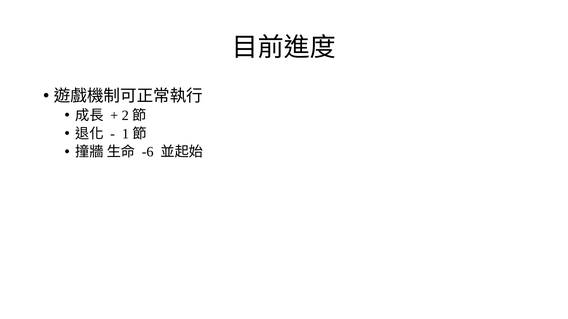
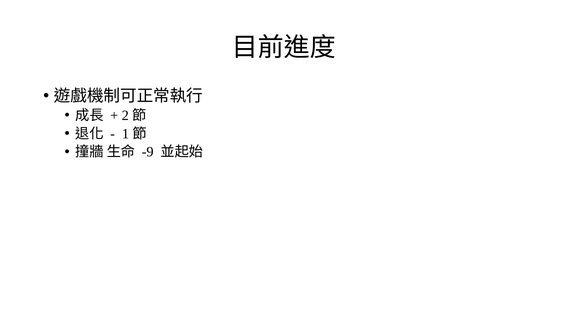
-6: -6 -> -9 (148, 152)
